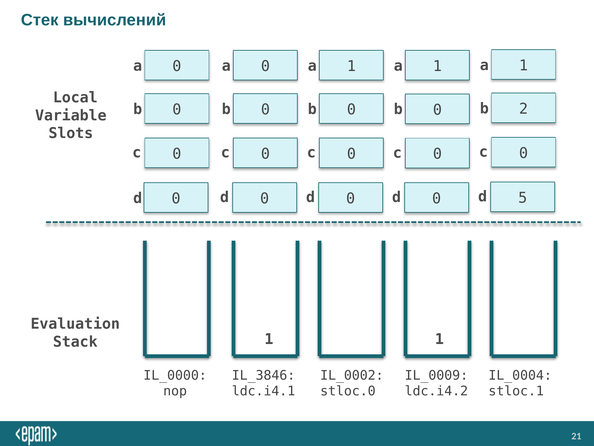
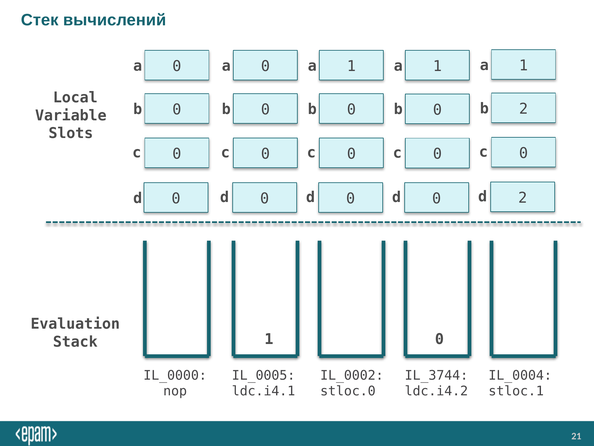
d 5: 5 -> 2 (523, 198)
1 1: 1 -> 0 (439, 339)
IL_3846: IL_3846 -> IL_0005 (264, 375)
IL_0009: IL_0009 -> IL_3744 (436, 375)
